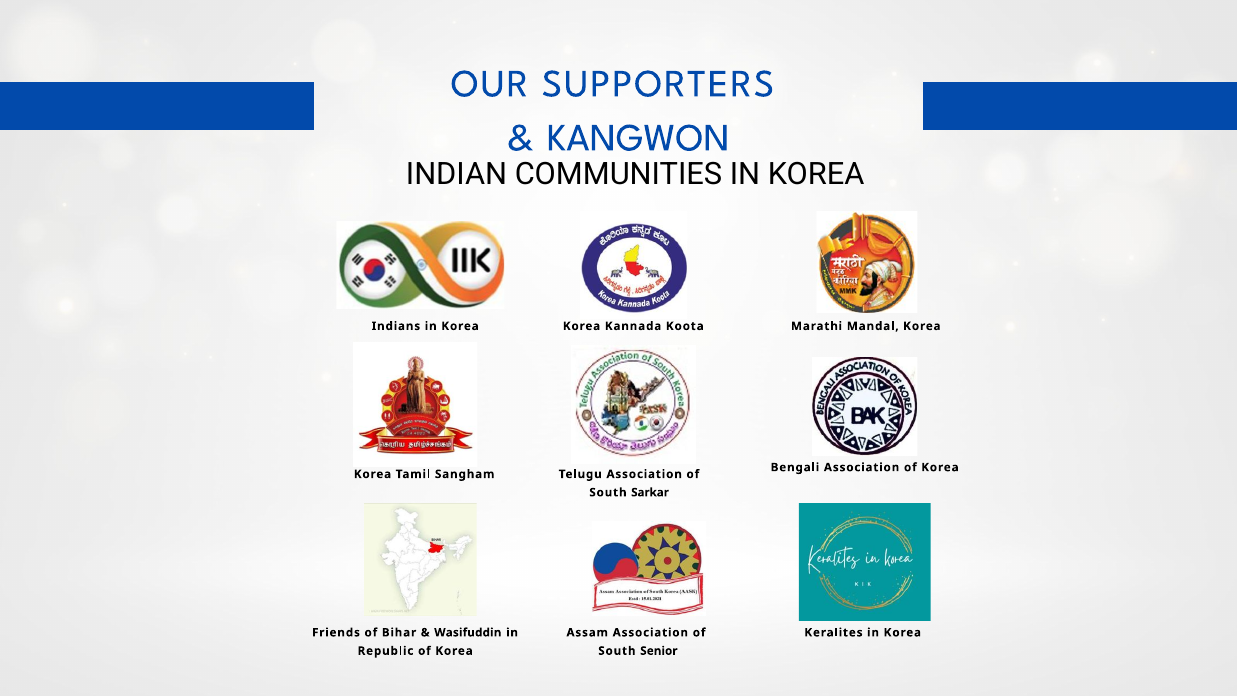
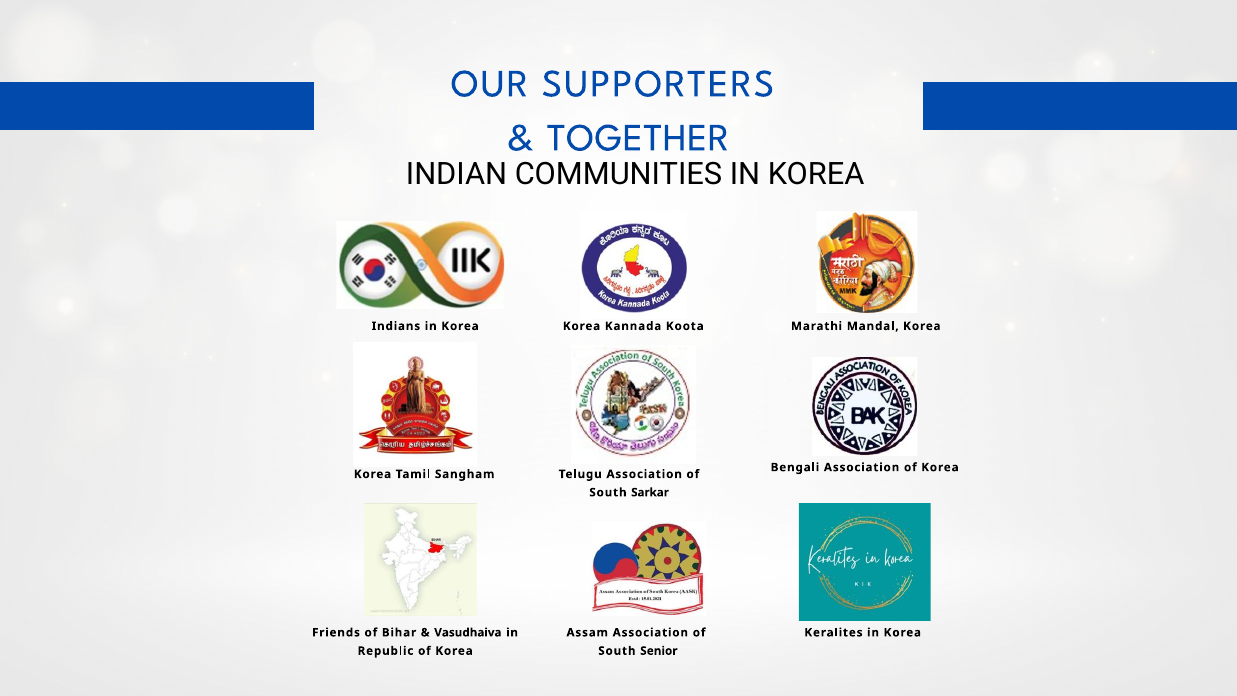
KANGWON: KANGWON -> TOGETHER (638, 138)
Wasifuddin: Wasifuddin -> Vasudhaiva (468, 632)
